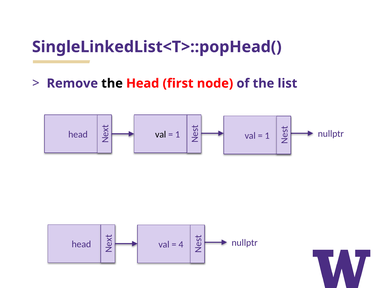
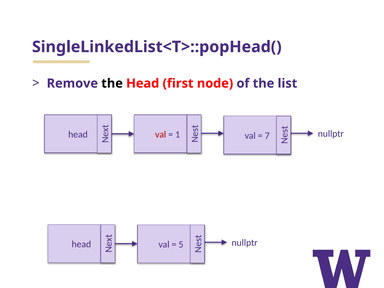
val colour: black -> red (161, 134)
1: 1 -> 7 (267, 136)
4: 4 -> 5 (181, 245)
